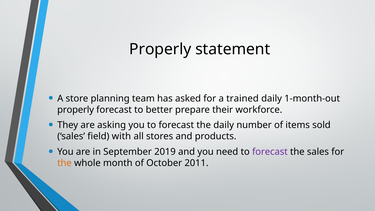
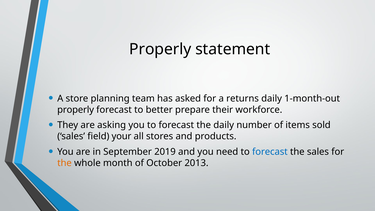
trained: trained -> returns (243, 98)
with: with -> your (122, 136)
forecast colour: purple -> blue (270, 152)
2011: 2011 -> 2013 (196, 163)
